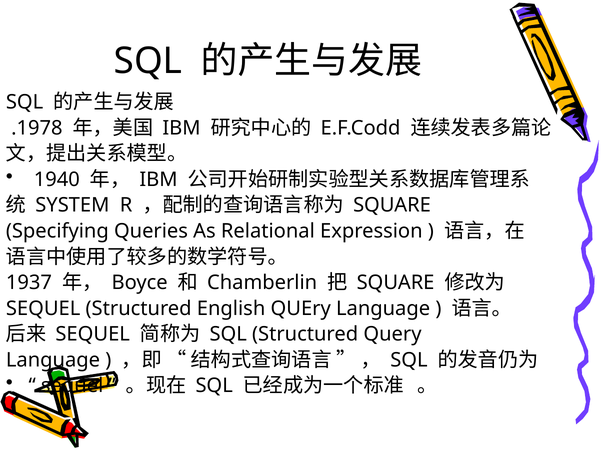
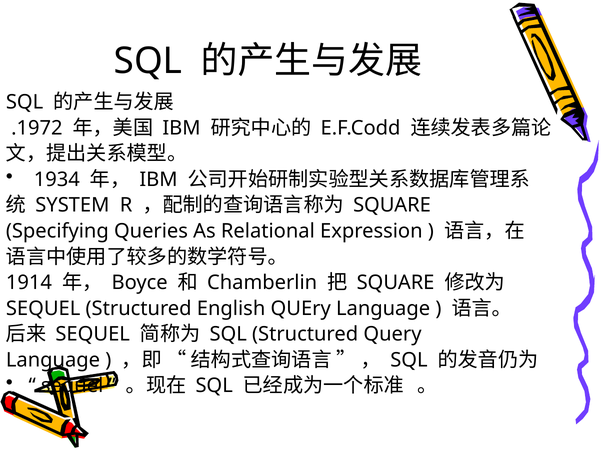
.1978: .1978 -> .1972 (37, 128)
1940: 1940 -> 1934 (57, 180)
1937: 1937 -> 1914 (29, 283)
